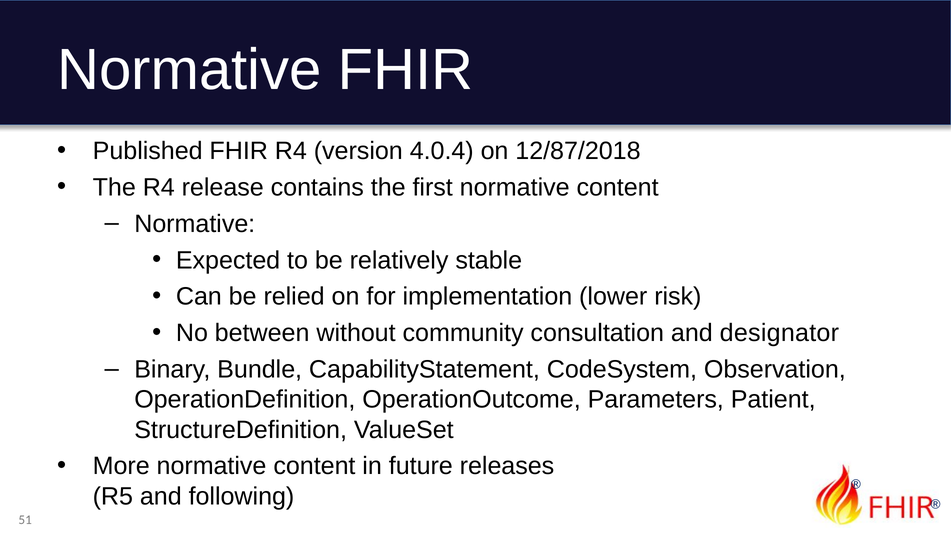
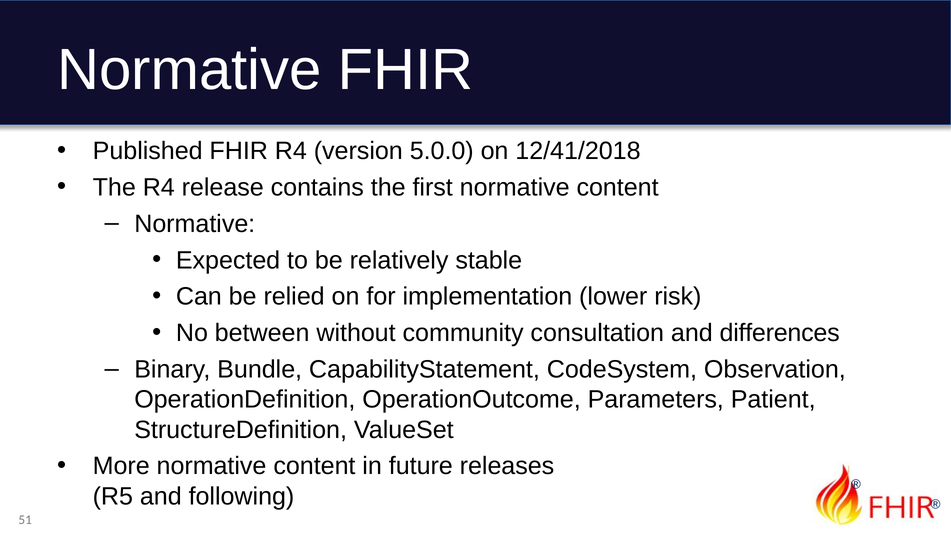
4.0.4: 4.0.4 -> 5.0.0 (442, 151)
12/87/2018: 12/87/2018 -> 12/41/2018 (578, 151)
designator: designator -> differences (780, 333)
